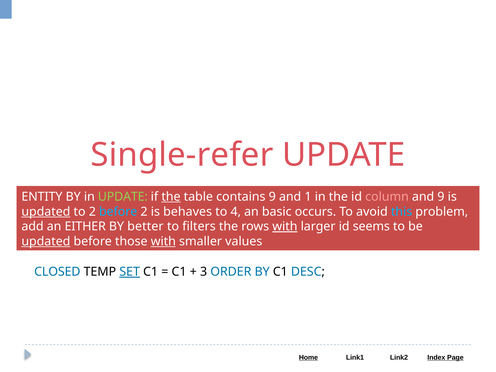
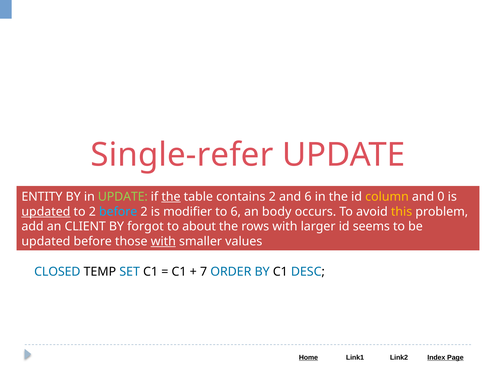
contains 9: 9 -> 2 (272, 197)
and 1: 1 -> 6 (308, 197)
column colour: pink -> yellow (387, 197)
and 9: 9 -> 0 (441, 197)
behaves: behaves -> modifier (188, 212)
to 4: 4 -> 6 (236, 212)
basic: basic -> body (277, 212)
this colour: light blue -> yellow (402, 212)
EITHER: EITHER -> CLIENT (85, 226)
better: better -> forgot (146, 226)
filters: filters -> about (199, 226)
with underline: present -> none (285, 226)
updated underline: present -> none (46, 241)
SET underline: present -> none (130, 272)
3: 3 -> 7 (204, 272)
